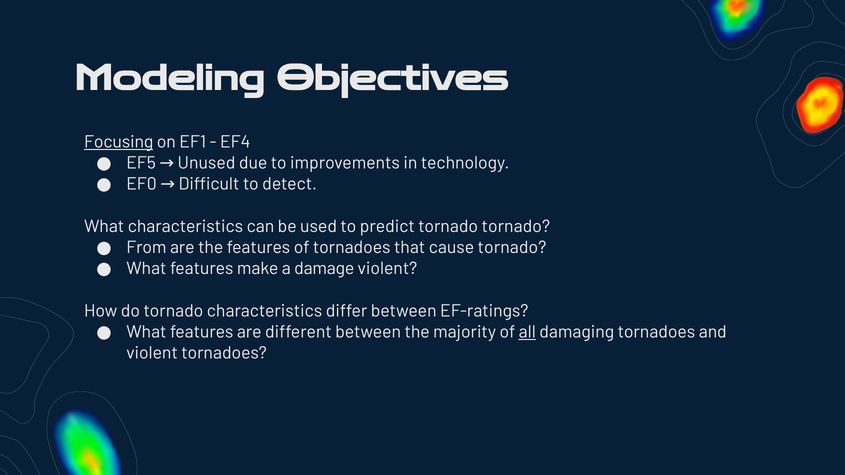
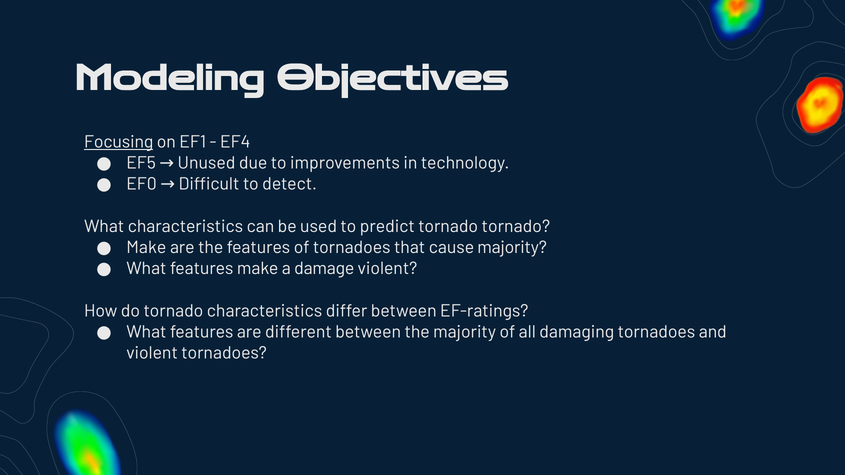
From: From -> Make (146, 248)
cause tornado: tornado -> majority (512, 248)
all underline: present -> none (527, 332)
